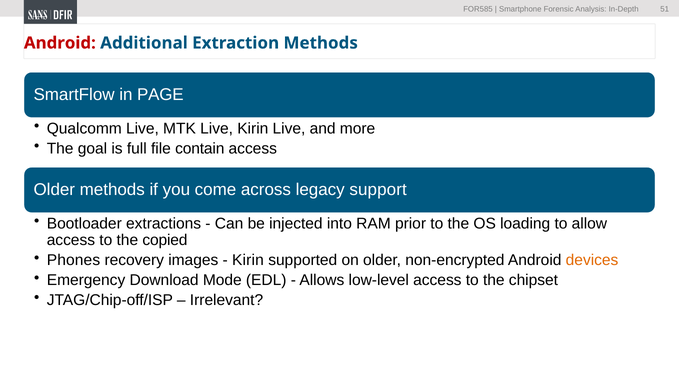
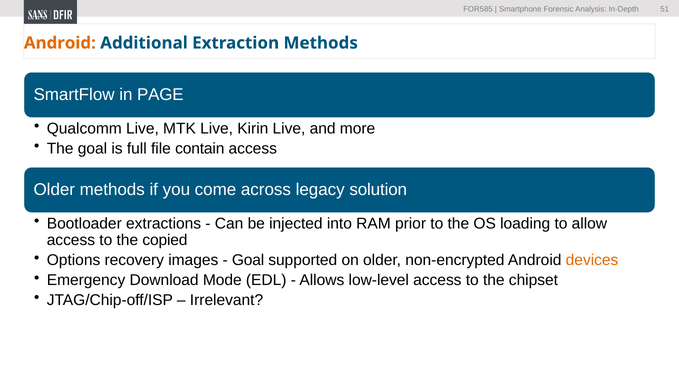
Android colour: red -> orange (60, 43)
support: support -> solution (378, 190)
Phones: Phones -> Options (74, 260)
Kirin: Kirin -> Goal (248, 260)
